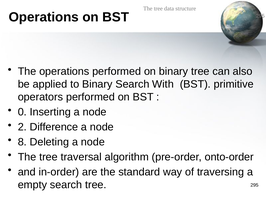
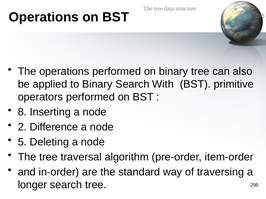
0: 0 -> 8 (22, 112)
8: 8 -> 5 (22, 142)
onto-order: onto-order -> item-order (229, 157)
empty: empty -> longer (32, 185)
